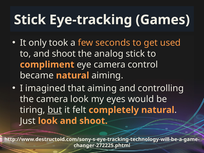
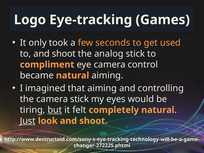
Stick: Stick -> Logo (30, 20)
camera look: look -> stick (80, 99)
Just underline: none -> present (28, 121)
